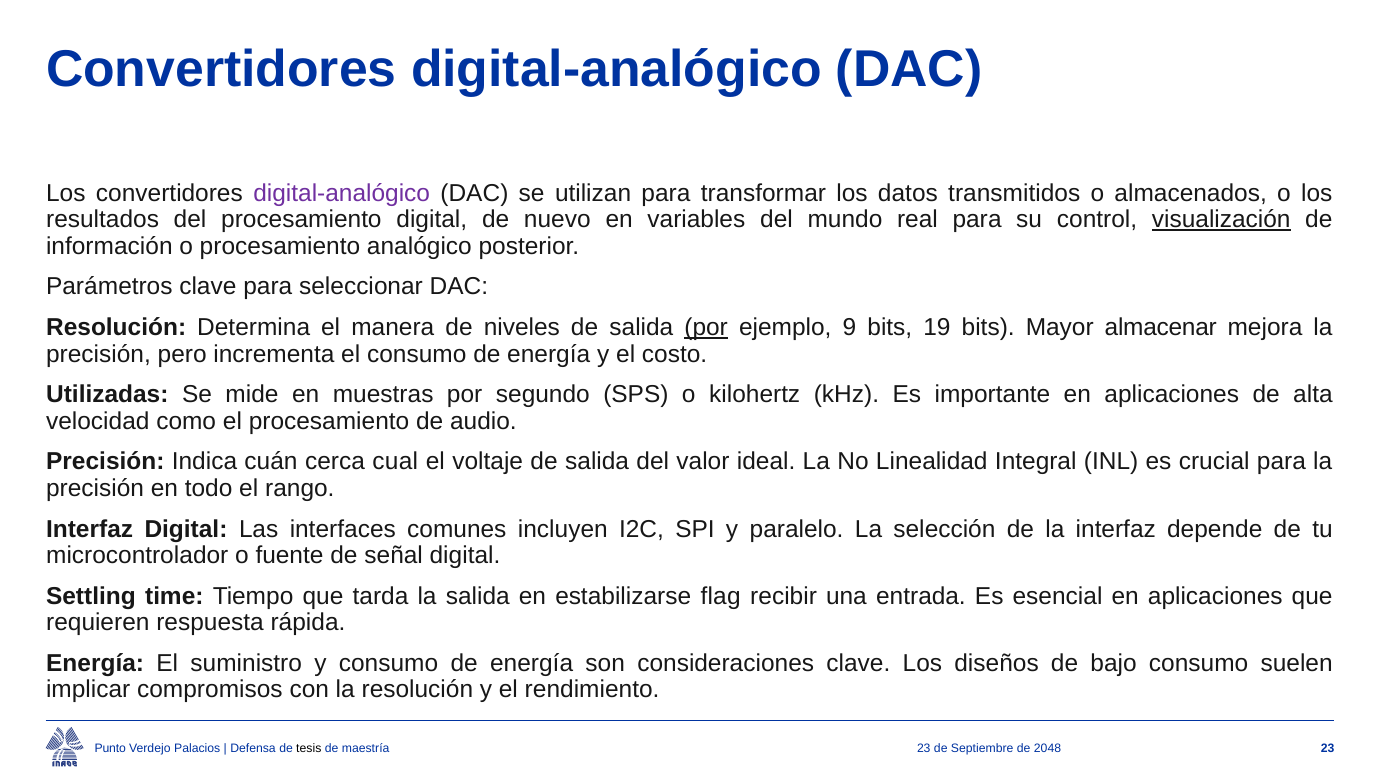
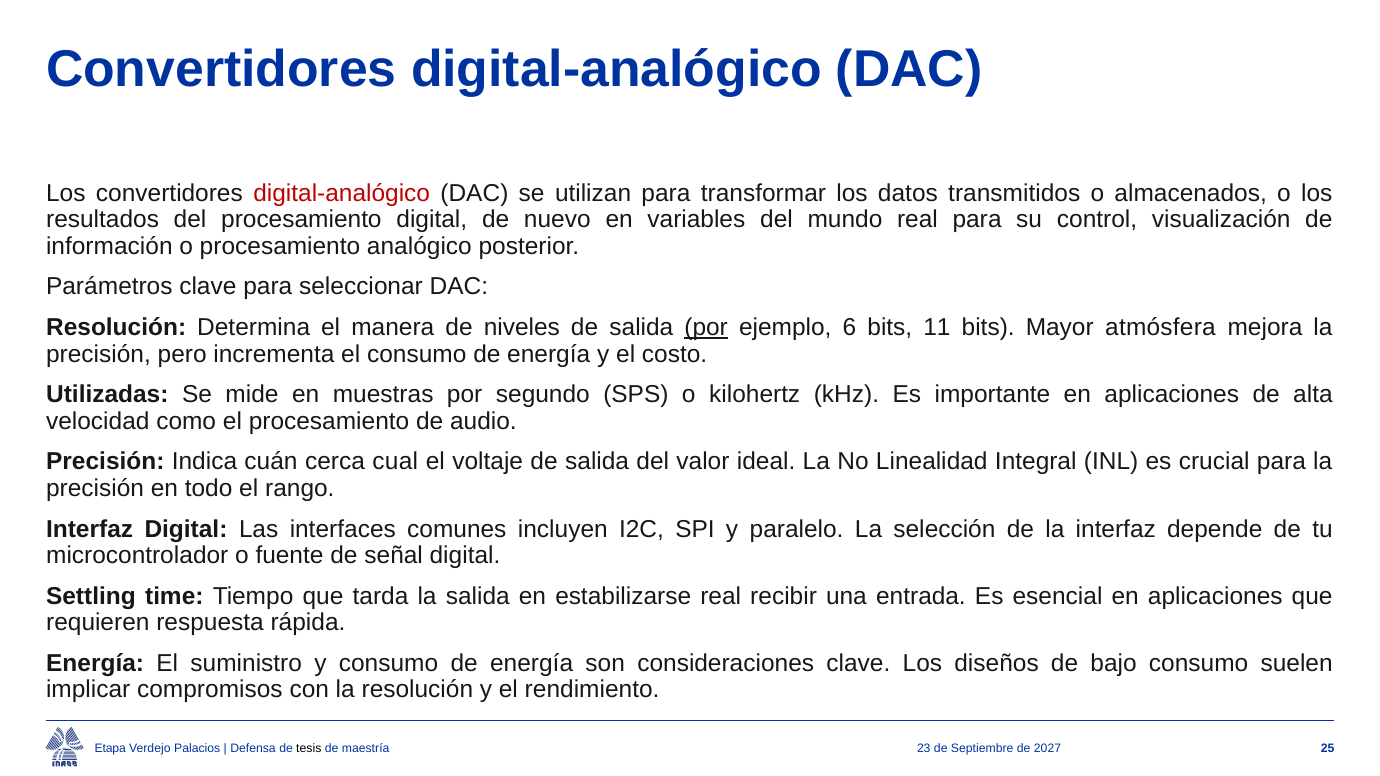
digital-analógico colour: purple -> red (342, 193)
visualización underline: present -> none (1221, 220)
9: 9 -> 6 (849, 328)
19: 19 -> 11 (937, 328)
almacenar: almacenar -> atmósfera (1160, 328)
estabilizarse flag: flag -> real (721, 596)
Punto: Punto -> Etapa (110, 749)
2048: 2048 -> 2027 (1048, 749)
maestría 23: 23 -> 25 (1328, 749)
